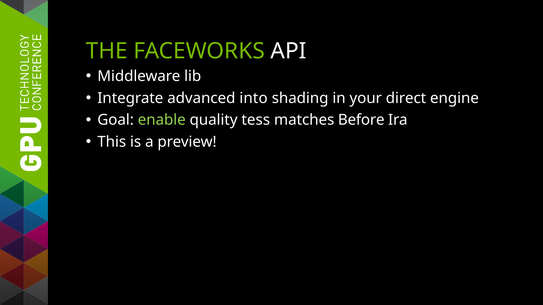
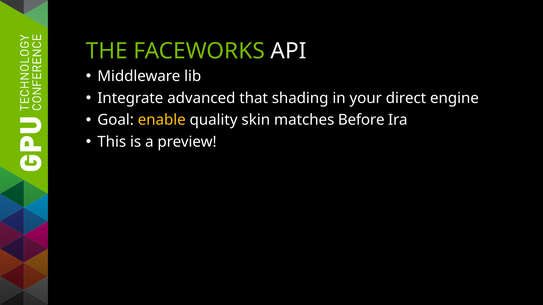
into: into -> that (254, 98)
enable colour: light green -> yellow (162, 120)
tess: tess -> skin (256, 120)
